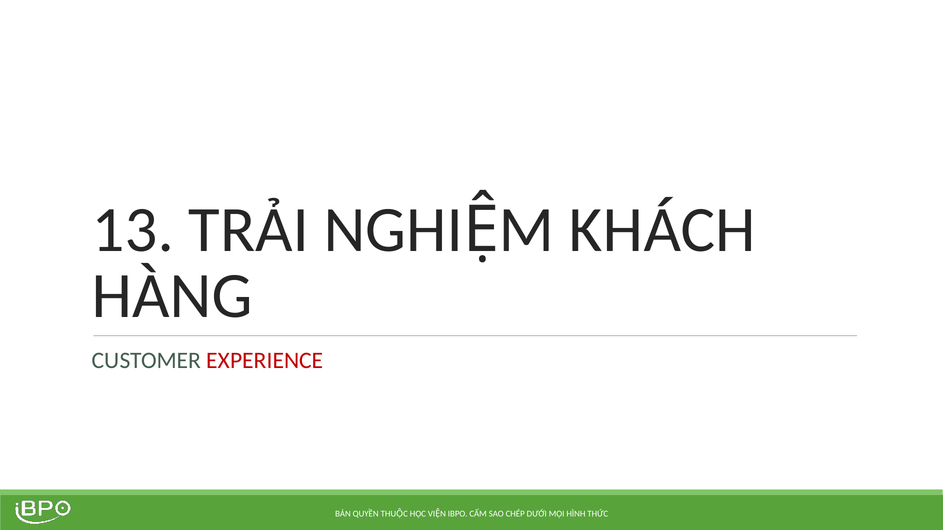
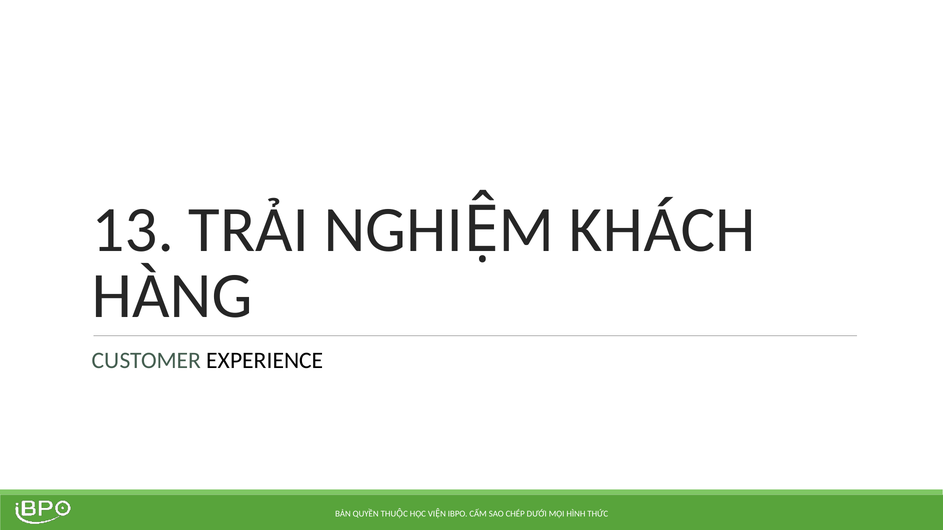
EXPERIENCE colour: red -> black (265, 361)
